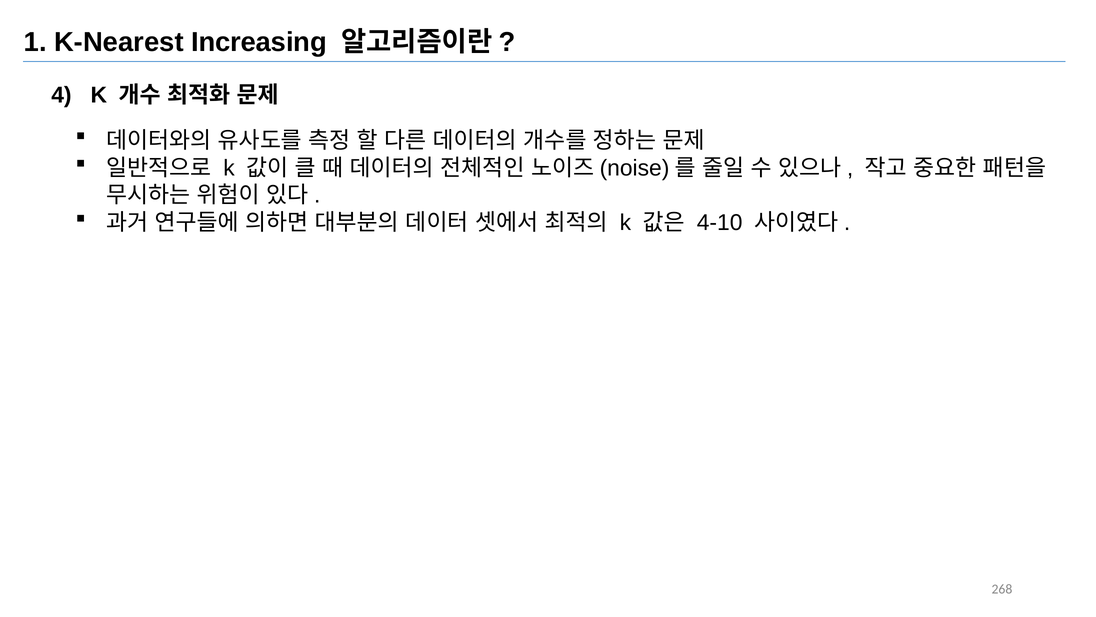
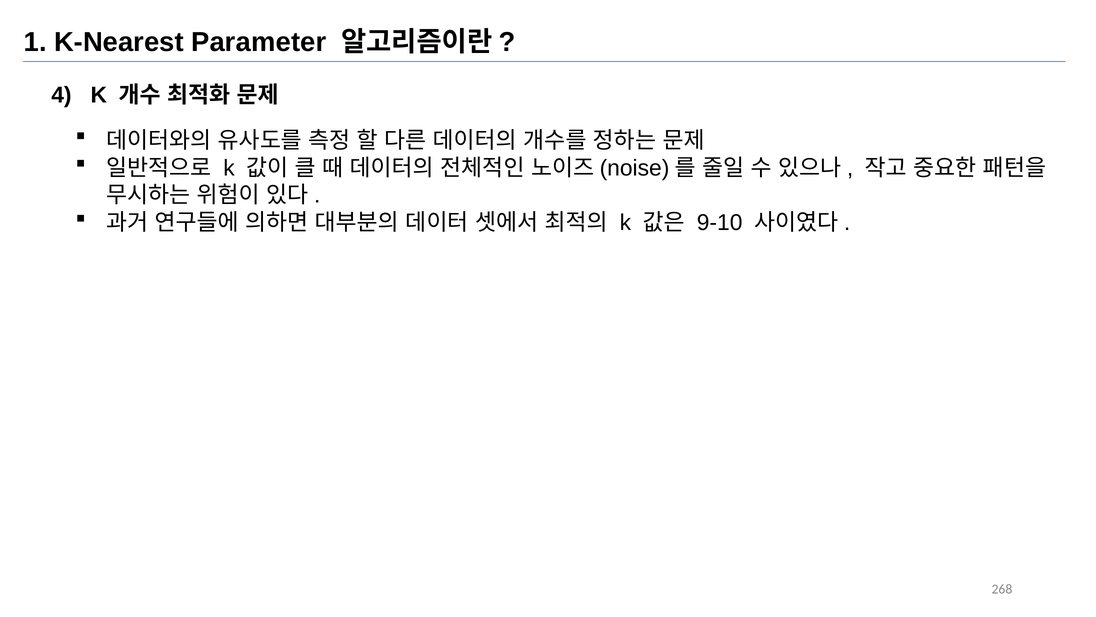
Increasing: Increasing -> Parameter (259, 42)
4-10: 4-10 -> 9-10 (720, 223)
